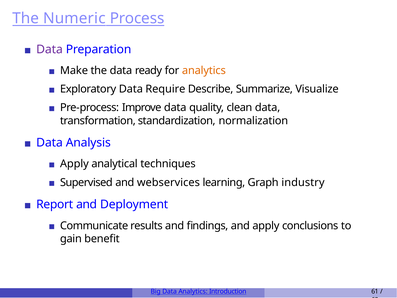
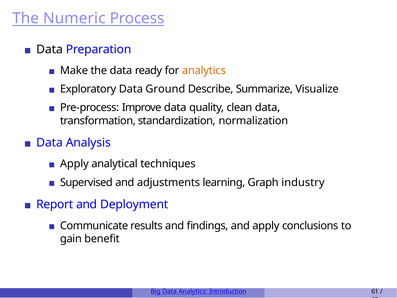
Data colour: purple -> black (49, 49)
Require: Require -> Ground (165, 89)
webservices: webservices -> adjustments (168, 182)
